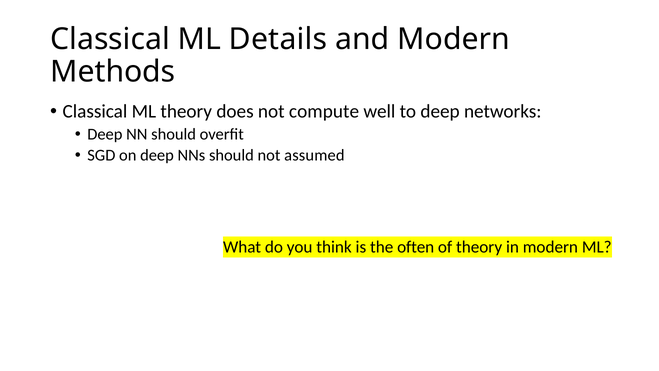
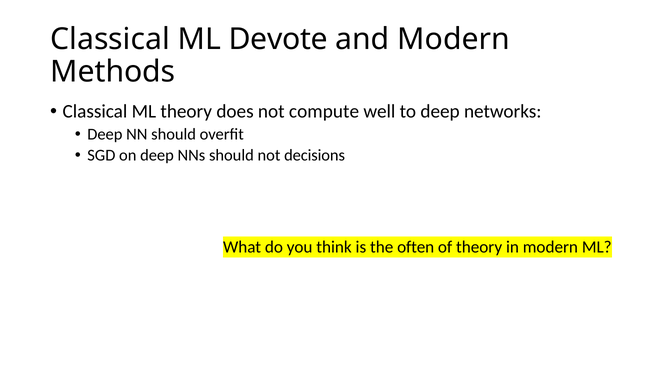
Details: Details -> Devote (278, 39)
assumed: assumed -> decisions (315, 155)
